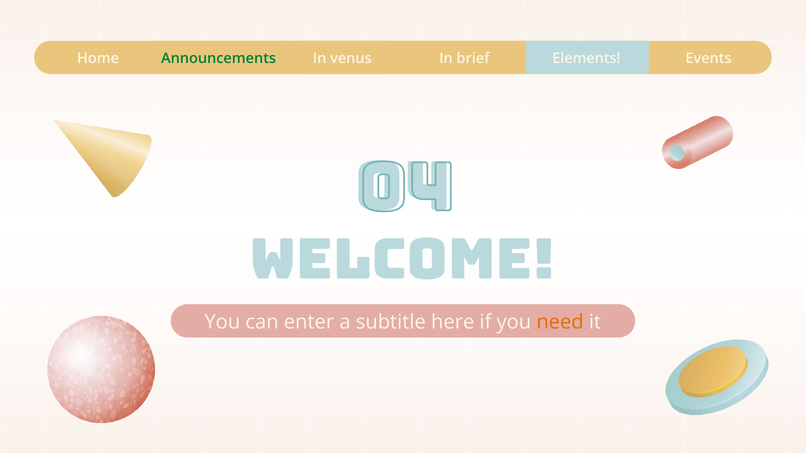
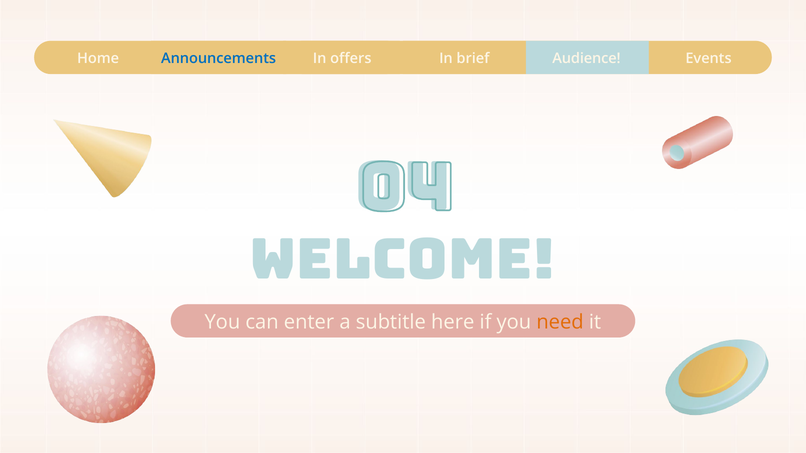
Announcements colour: green -> blue (219, 59)
venus: venus -> offers (351, 59)
Elements: Elements -> Audience (586, 59)
